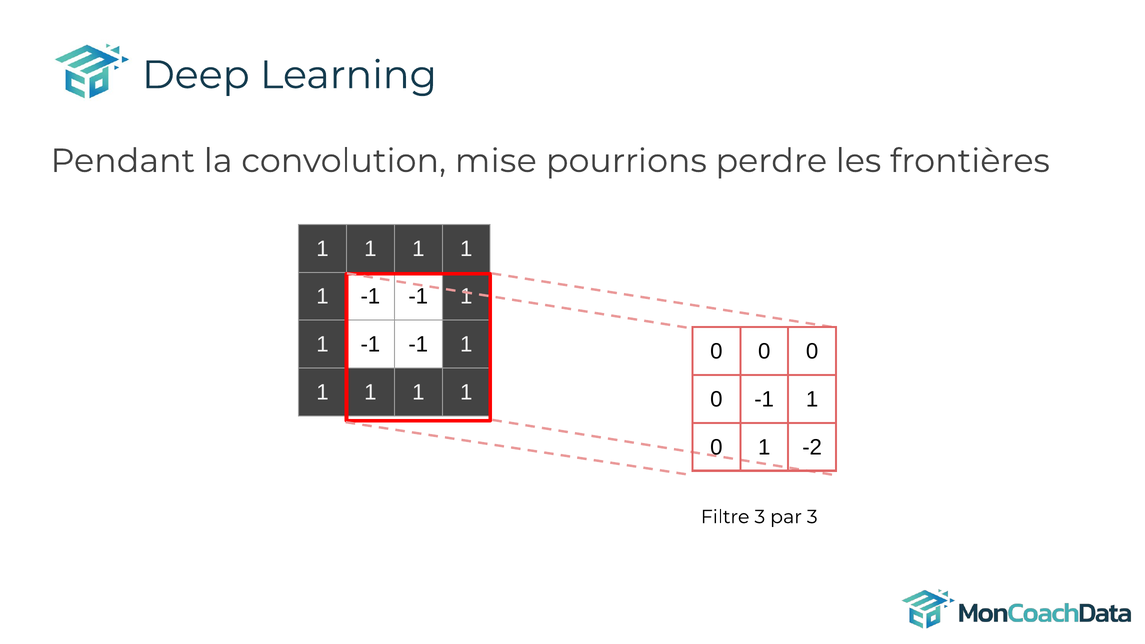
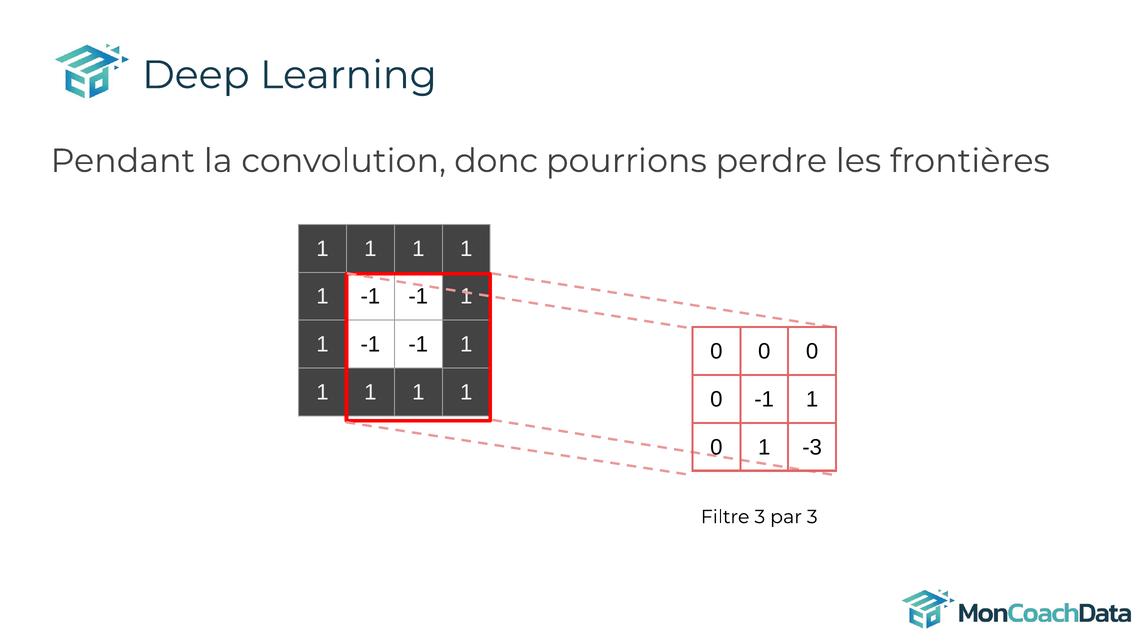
mise: mise -> donc (496, 161)
-2: -2 -> -3 (812, 447)
